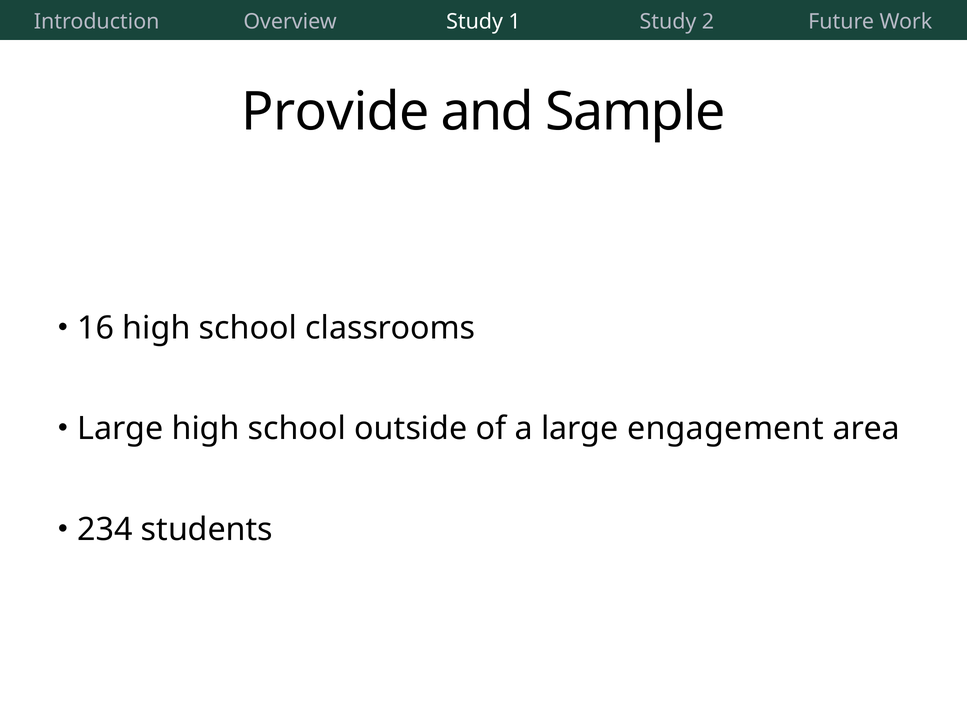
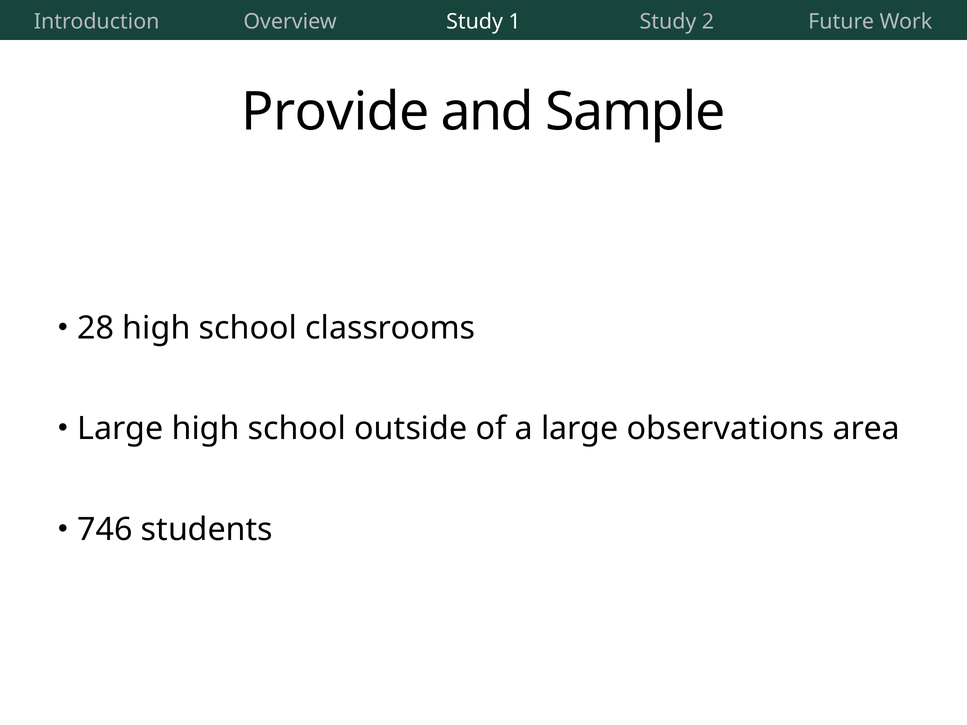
16: 16 -> 28 (96, 328)
engagement: engagement -> observations (726, 429)
234: 234 -> 746 (105, 530)
